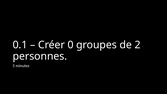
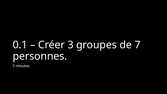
0: 0 -> 3 (71, 45)
2: 2 -> 7 (138, 45)
